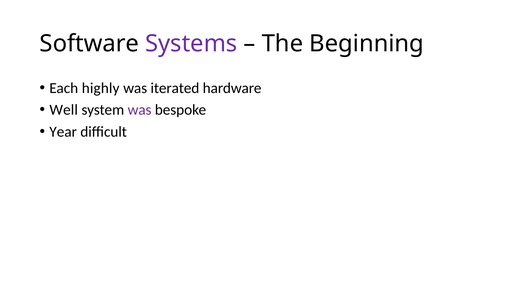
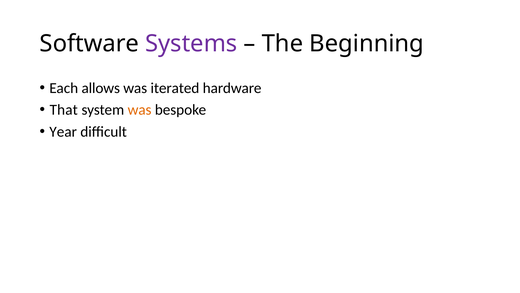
highly: highly -> allows (101, 88)
Well: Well -> That (64, 110)
was colour: purple -> orange (140, 110)
